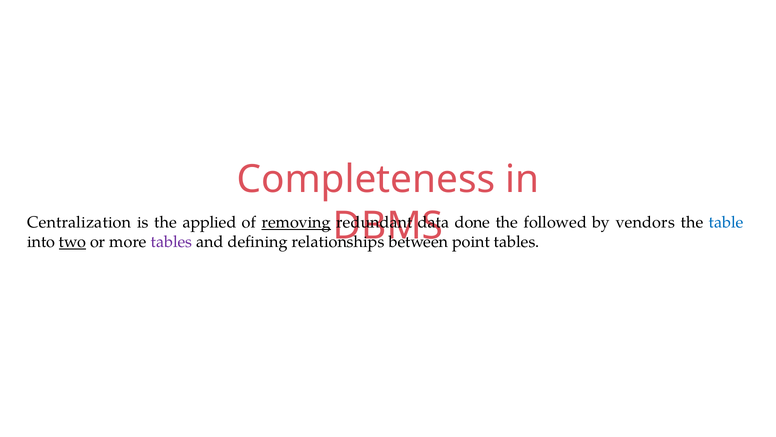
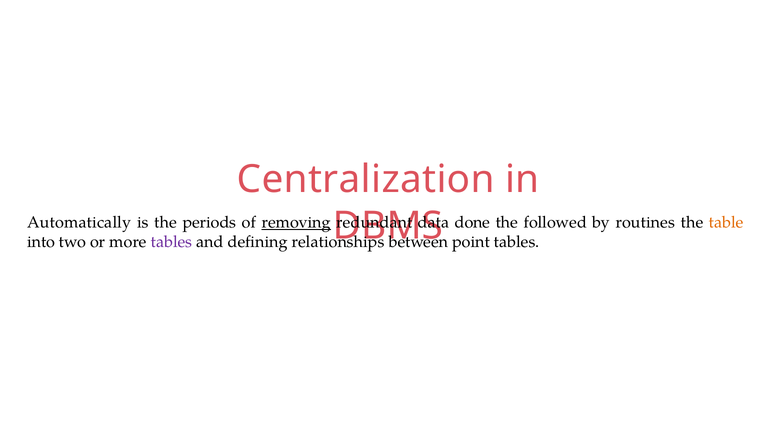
Completeness: Completeness -> Centralization (366, 179)
Centralization: Centralization -> Automatically (79, 222)
applied: applied -> periods (209, 222)
vendors: vendors -> routines (645, 222)
table colour: blue -> orange (726, 222)
two underline: present -> none (73, 242)
